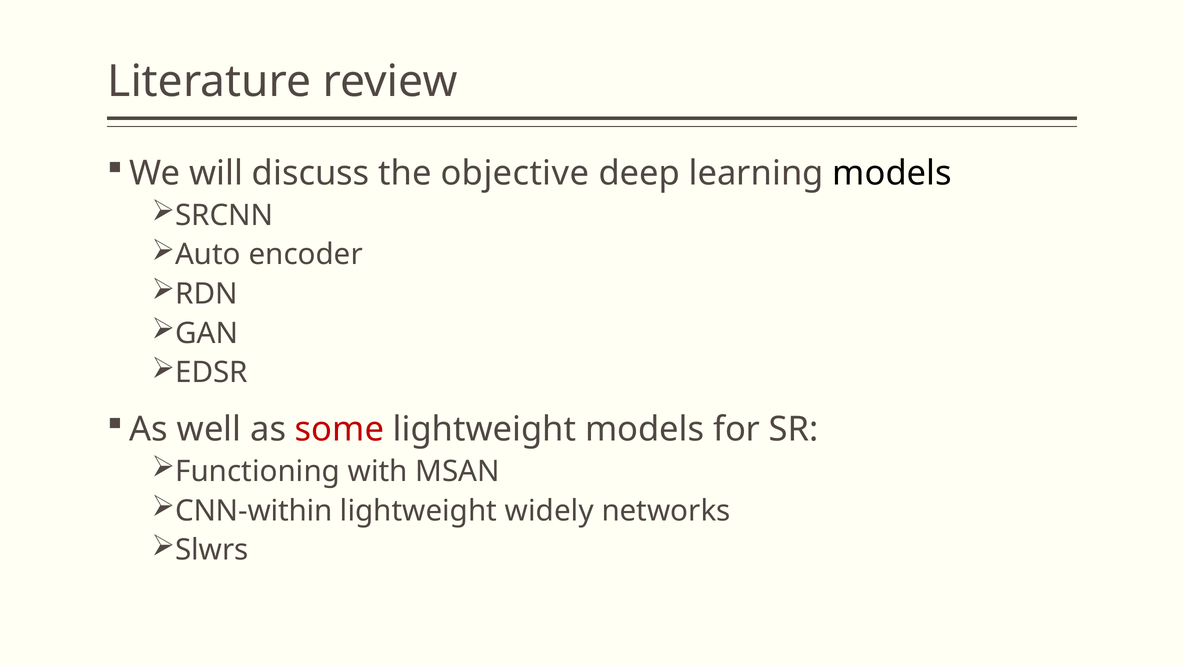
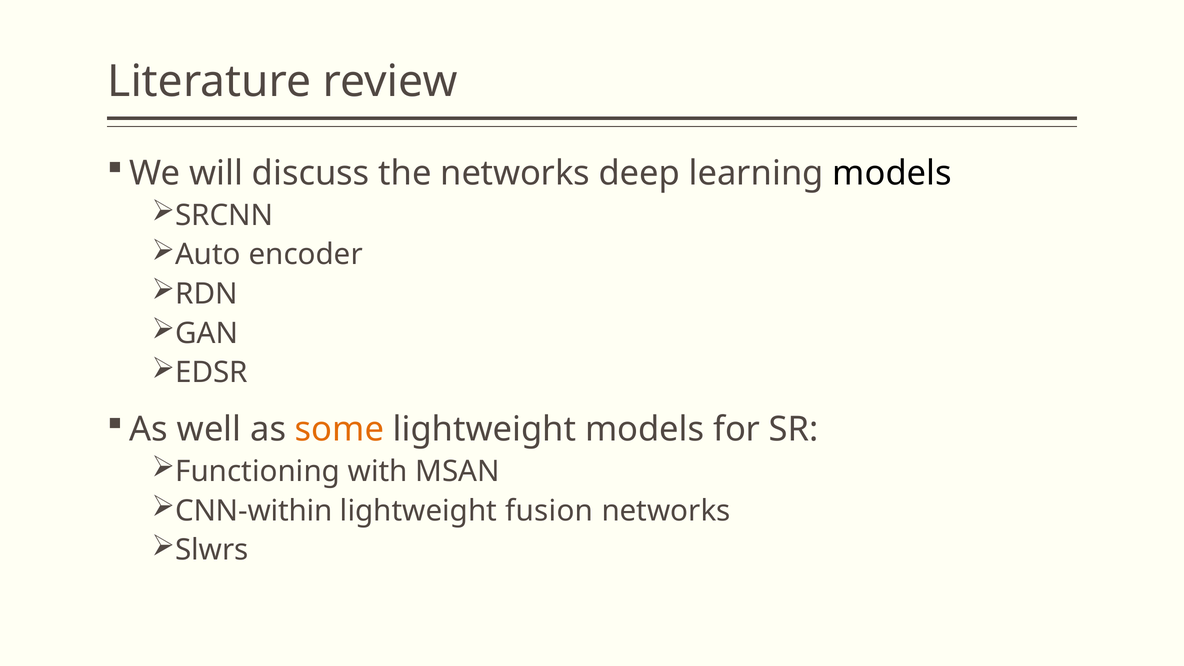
the objective: objective -> networks (515, 173)
some colour: red -> orange (340, 429)
widely: widely -> fusion (549, 511)
